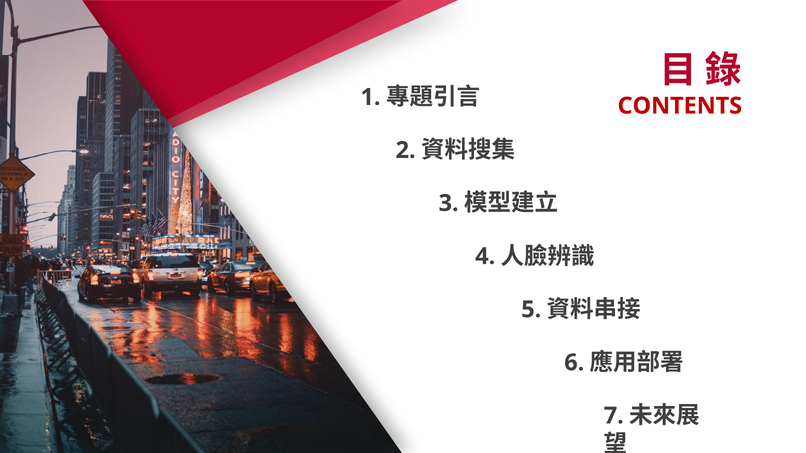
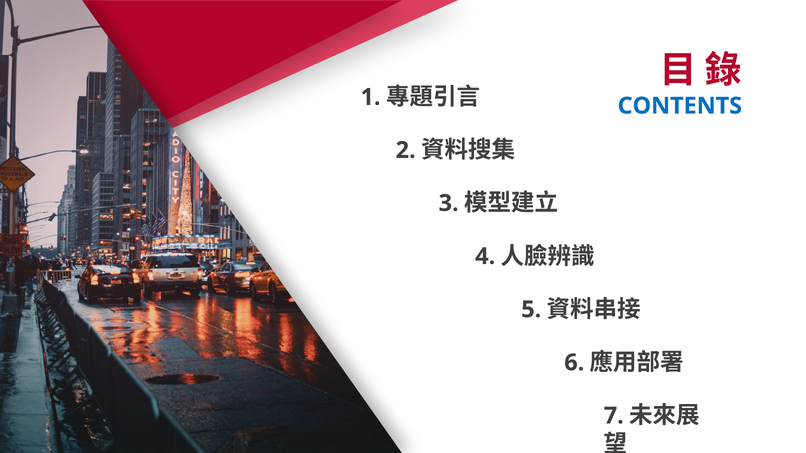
CONTENTS colour: red -> blue (680, 106)
